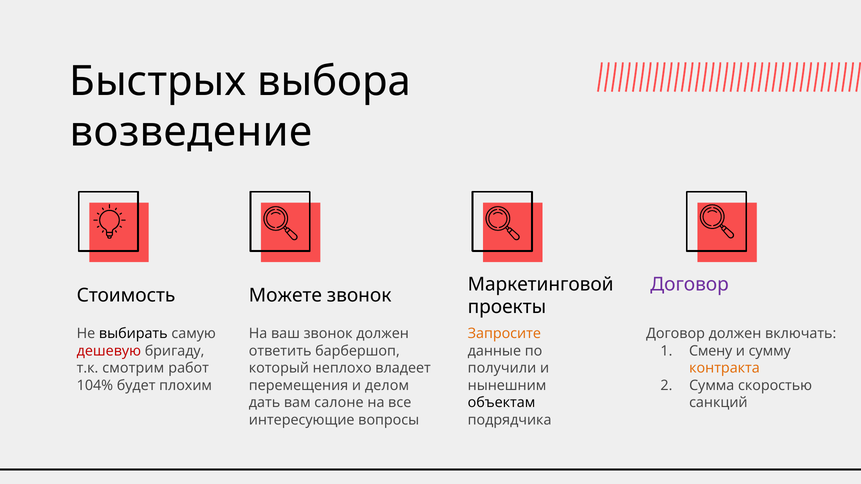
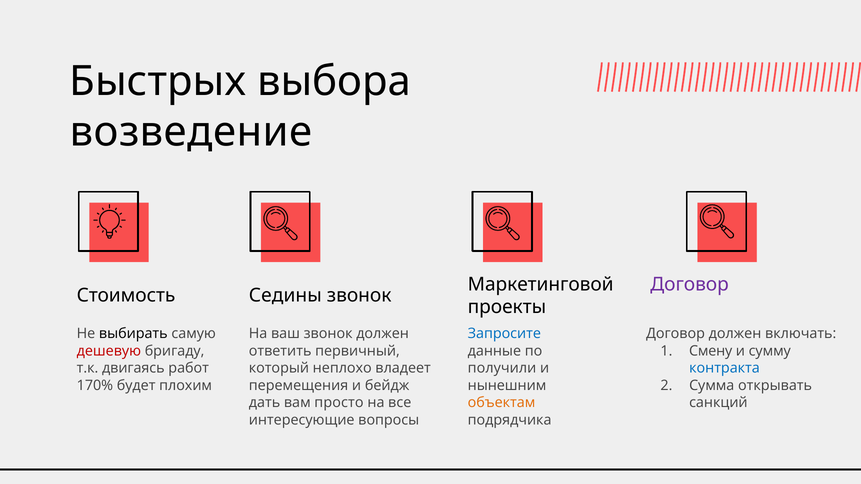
Можете: Можете -> Седины (285, 296)
Запросите colour: orange -> blue (504, 334)
барбершоп: барбершоп -> первичный (357, 351)
смотрим: смотрим -> двигаясь (133, 368)
контракта colour: orange -> blue (724, 368)
104%: 104% -> 170% (95, 386)
делом: делом -> бейдж (387, 386)
скоростью: скоростью -> открывать (775, 386)
салоне: салоне -> просто (339, 403)
объектам colour: black -> orange (502, 403)
